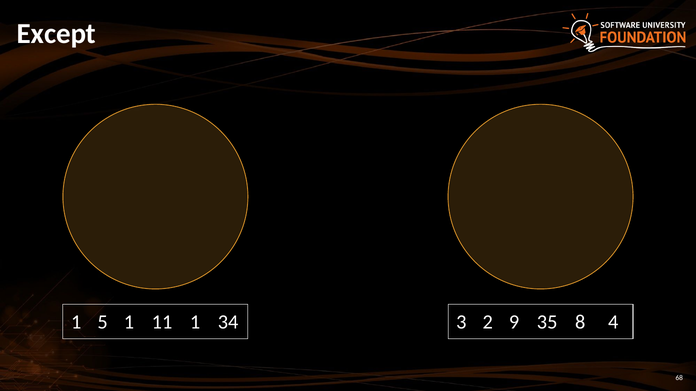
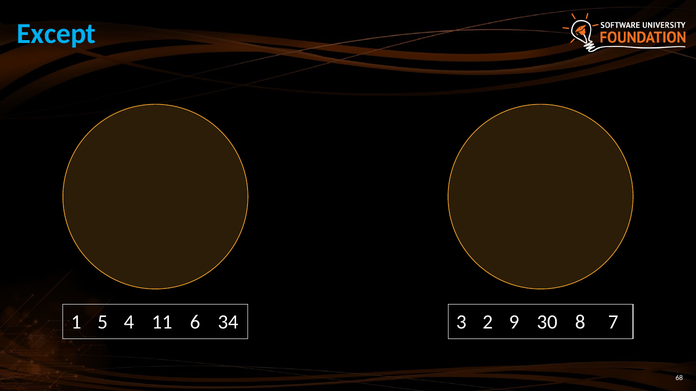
Except colour: white -> light blue (56, 34)
5 1: 1 -> 4 (129, 322)
11 1: 1 -> 6 (195, 322)
35: 35 -> 30 (547, 322)
4: 4 -> 7 (613, 322)
